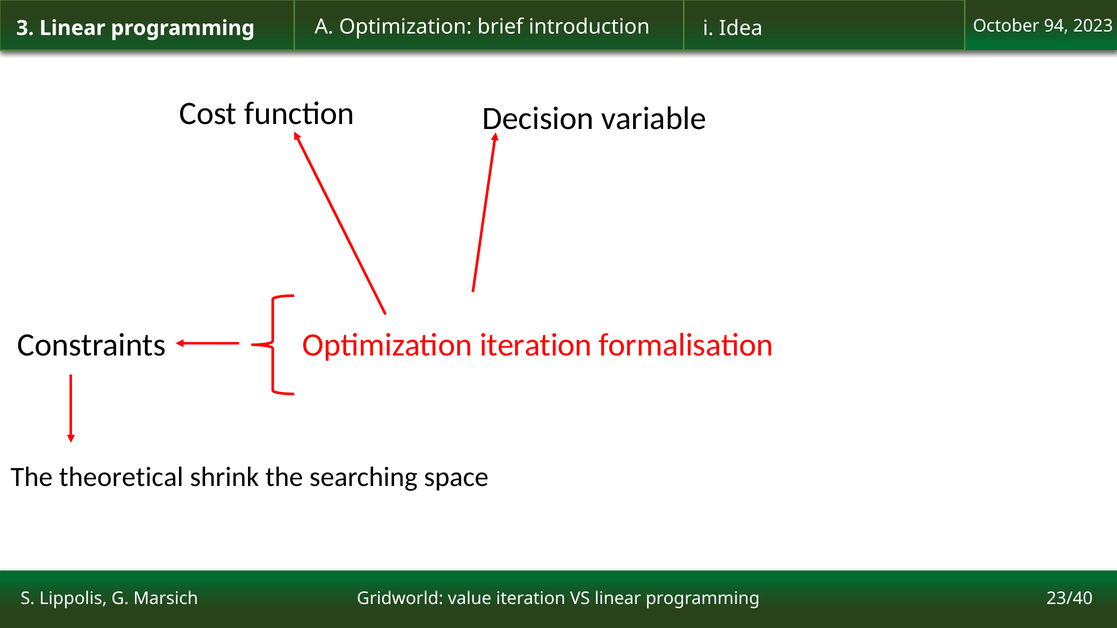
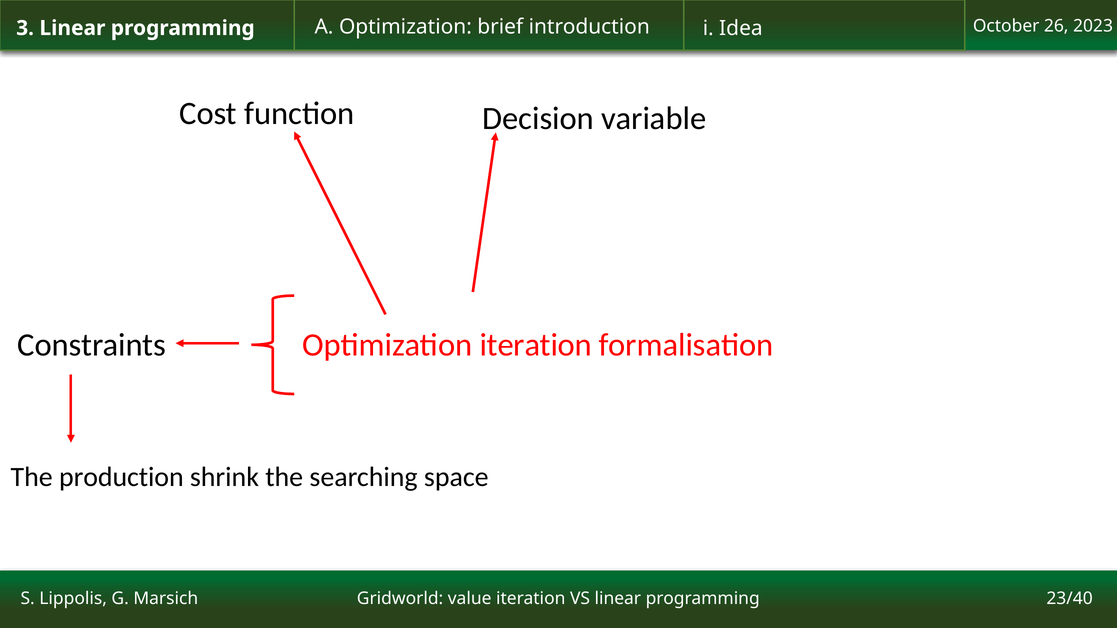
94: 94 -> 26 (1056, 26)
theoretical: theoretical -> production (121, 477)
